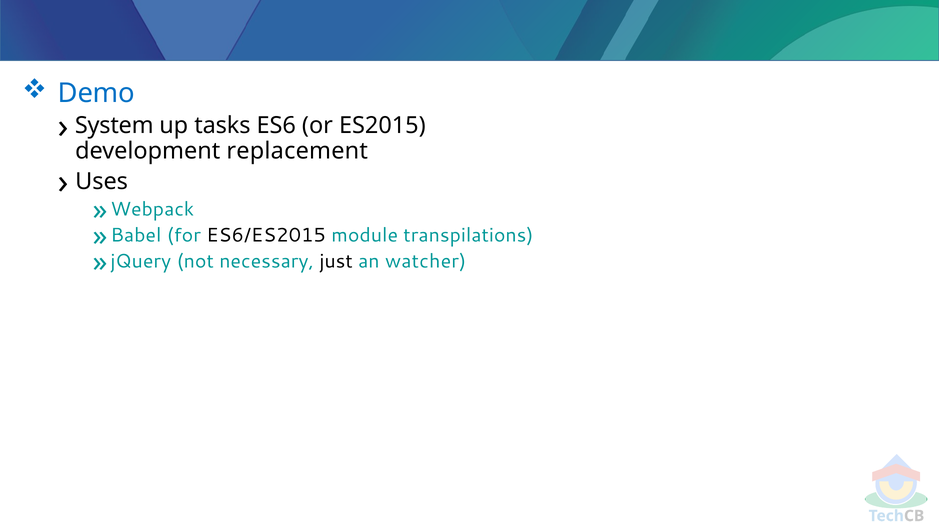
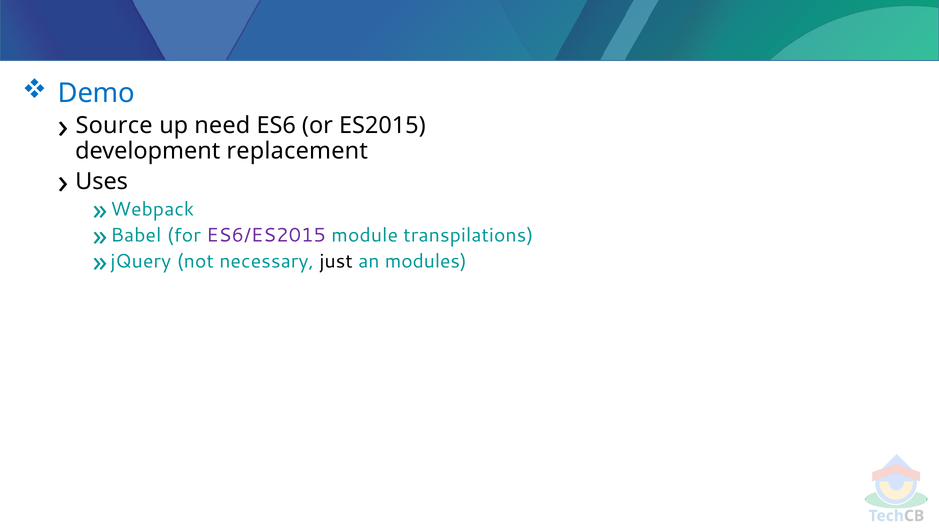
System: System -> Source (114, 126)
tasks: tasks -> need (222, 126)
ES6/ES2015 colour: black -> purple (266, 235)
watcher: watcher -> modules (426, 261)
